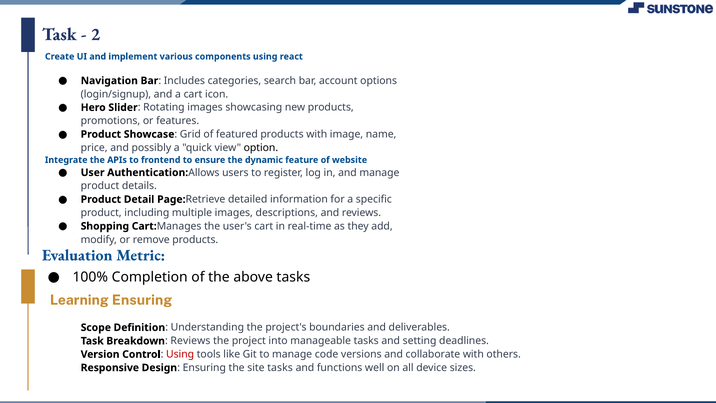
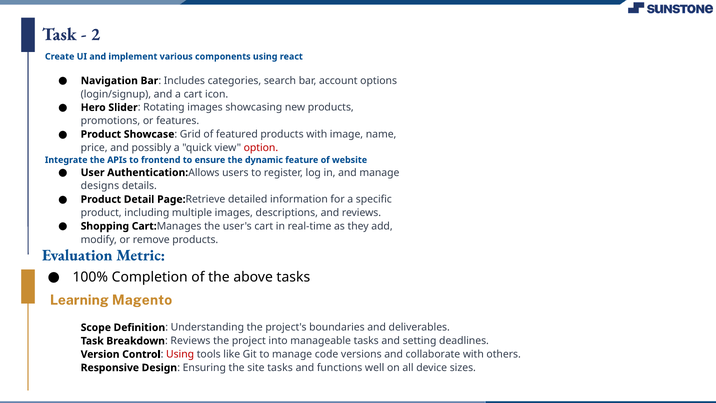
option colour: black -> red (261, 148)
product: product -> designs (100, 186)
Learning Ensuring: Ensuring -> Magento (142, 300)
